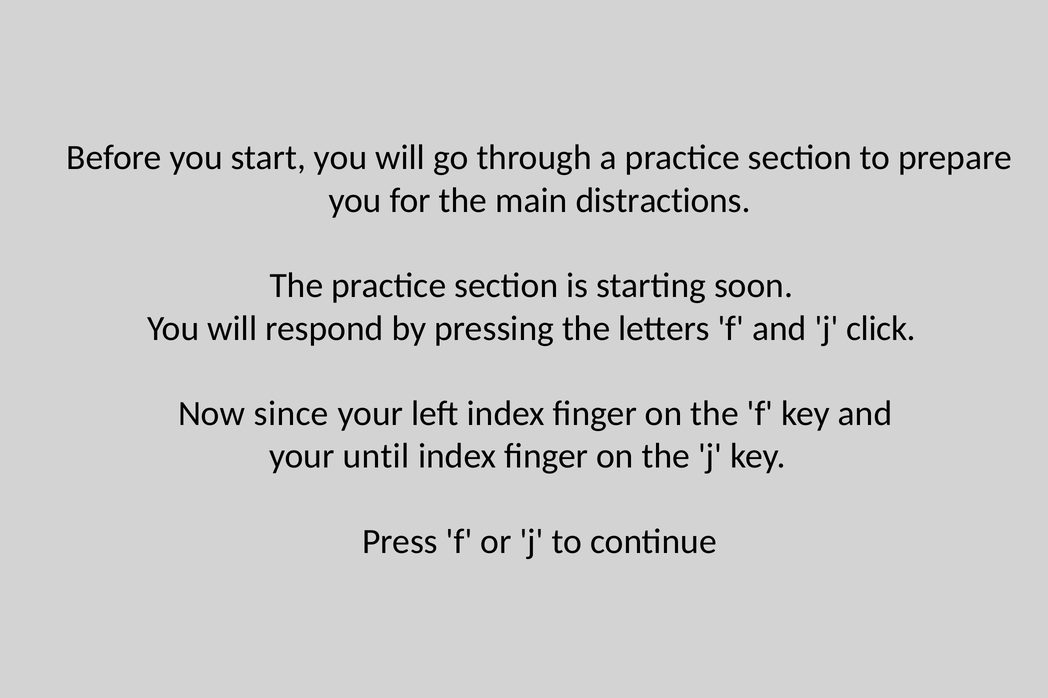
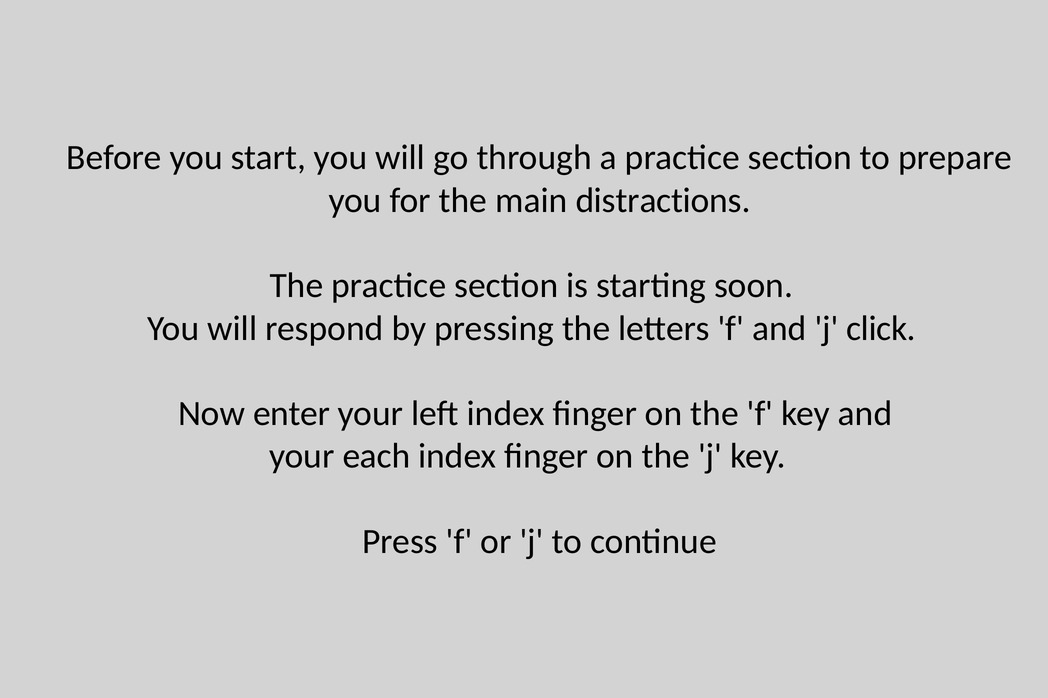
since: since -> enter (292, 414)
until: until -> each (376, 457)
